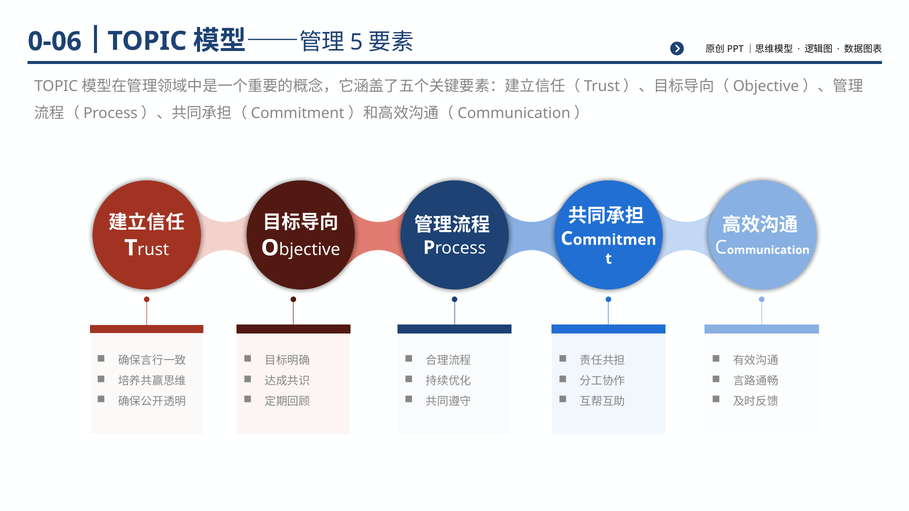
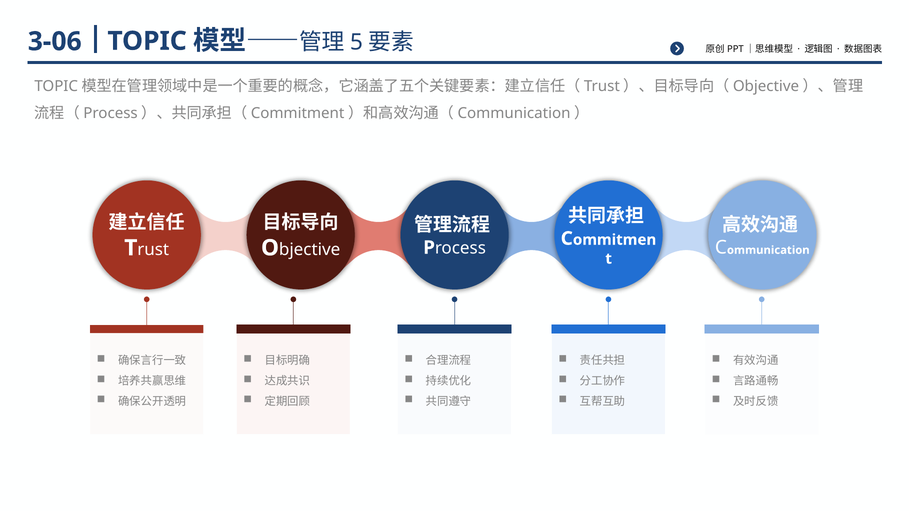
0-06: 0-06 -> 3-06 (55, 42)
